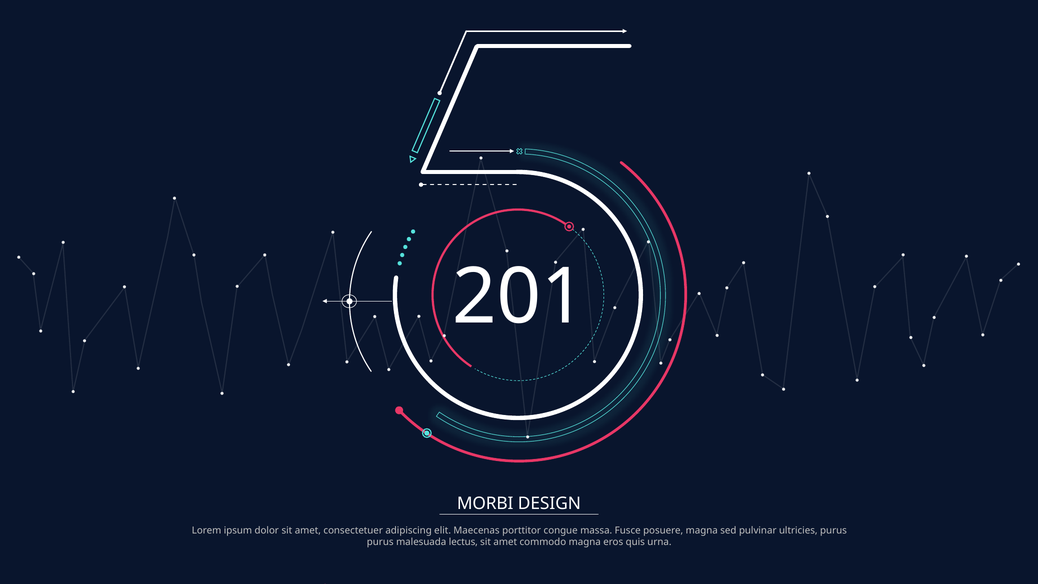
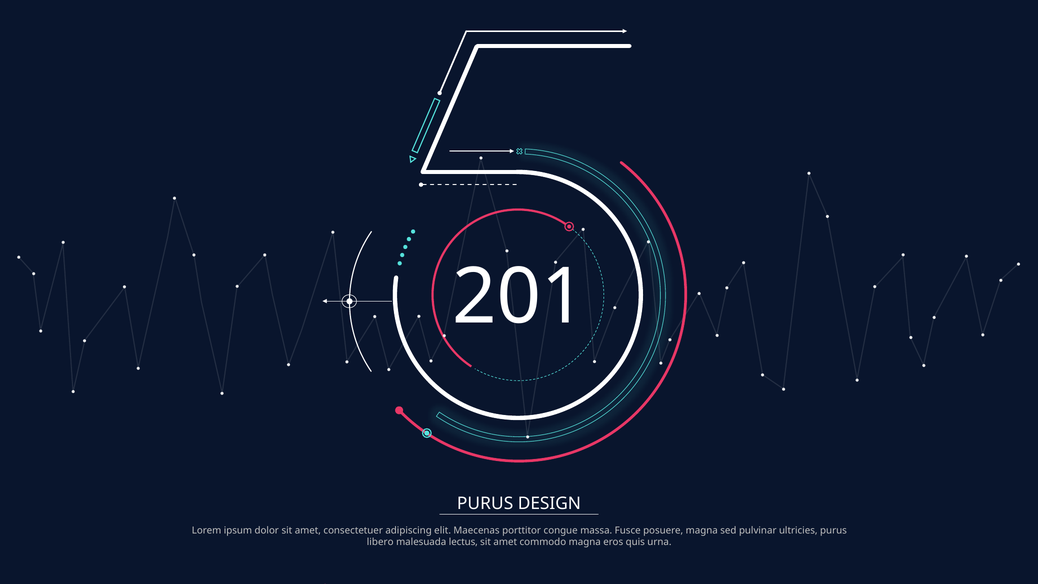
MORBI: MORBI -> PURUS (485, 503)
purus: purus -> libero (380, 542)
